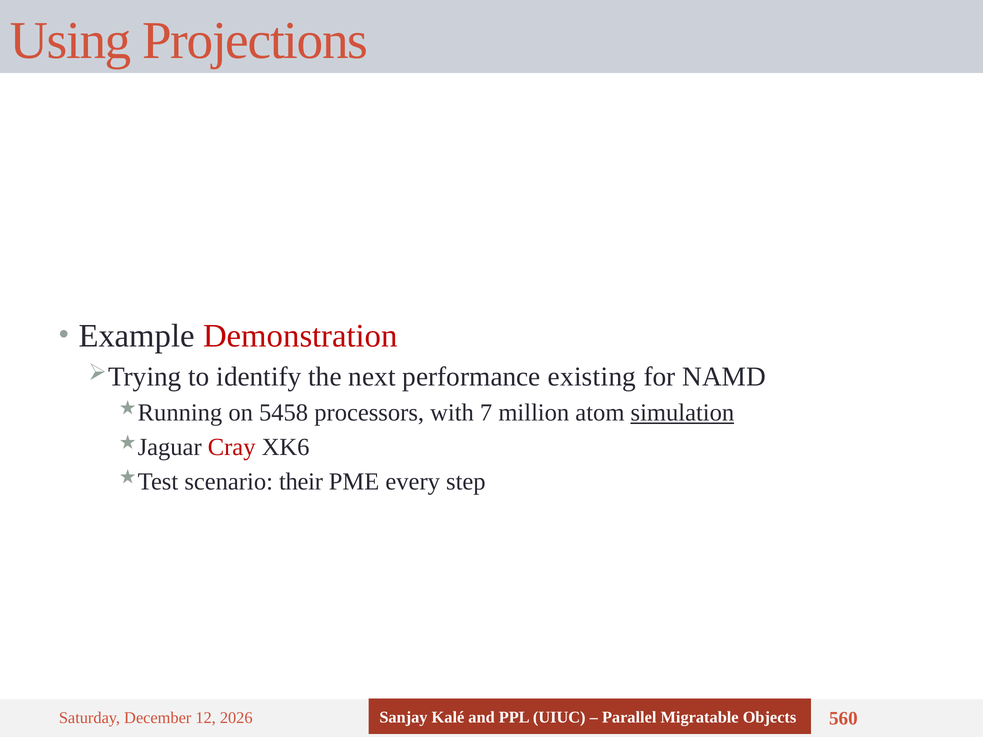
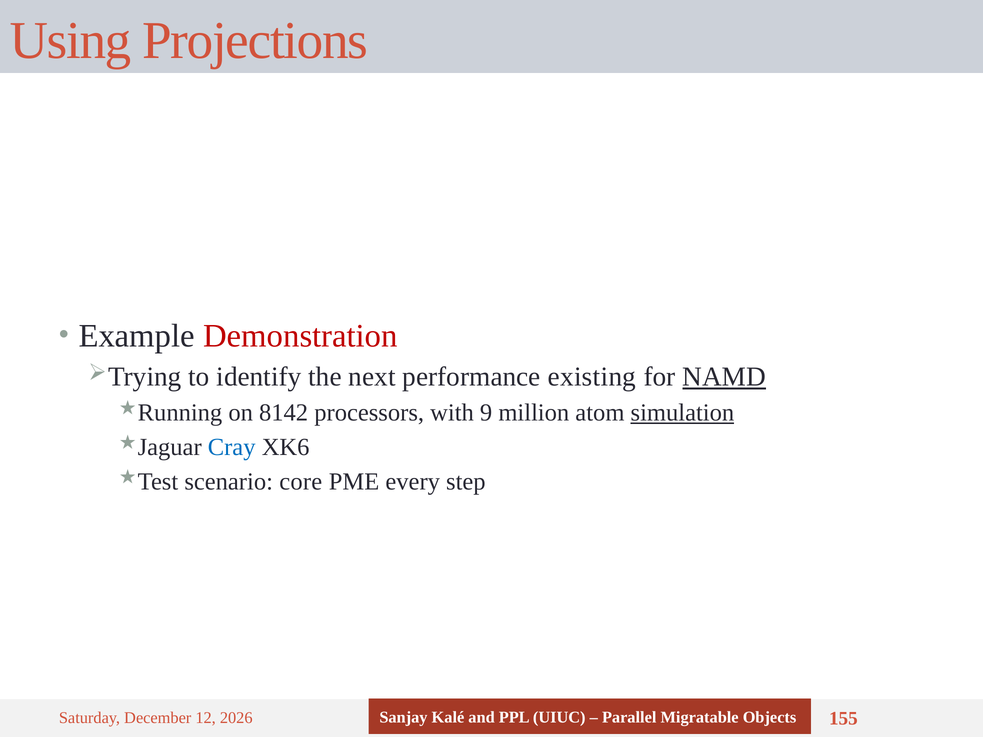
NAMD underline: none -> present (724, 377)
5458: 5458 -> 8142 (284, 413)
7: 7 -> 9 (486, 413)
Cray colour: red -> blue (232, 447)
their: their -> core (301, 482)
560: 560 -> 155 (843, 718)
